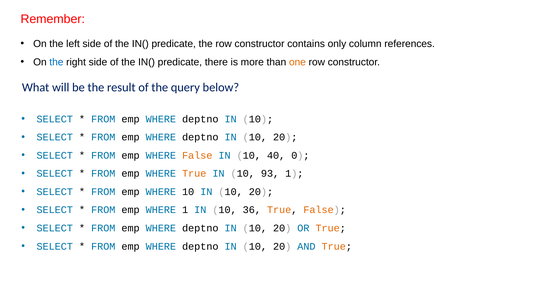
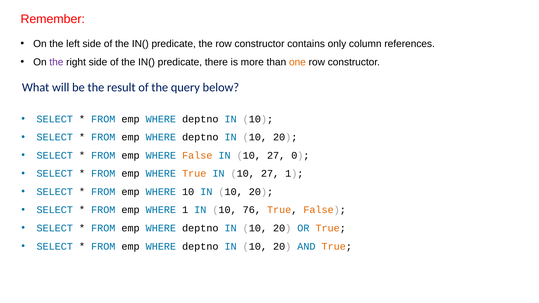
the colour: blue -> purple (56, 62)
False IN 10 40: 40 -> 27 (276, 156)
True IN 10 93: 93 -> 27 (270, 174)
36: 36 -> 76 (252, 210)
